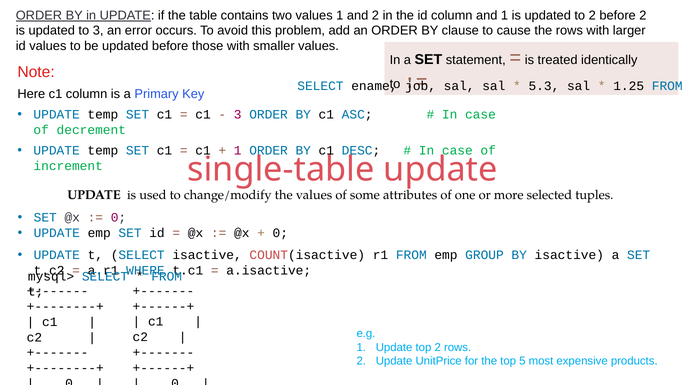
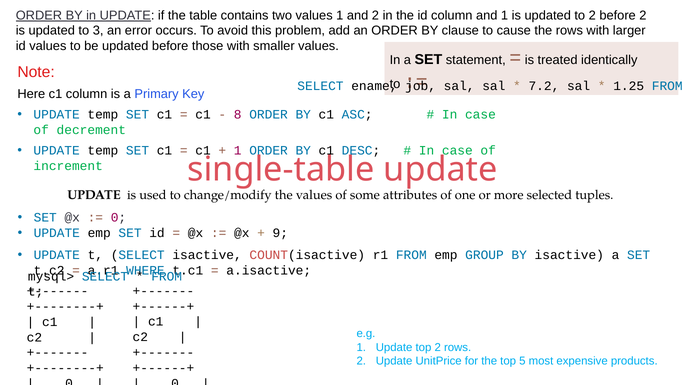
5.3: 5.3 -> 7.2 (544, 86)
3: 3 -> 8 (238, 115)
0: 0 -> 9 (280, 233)
